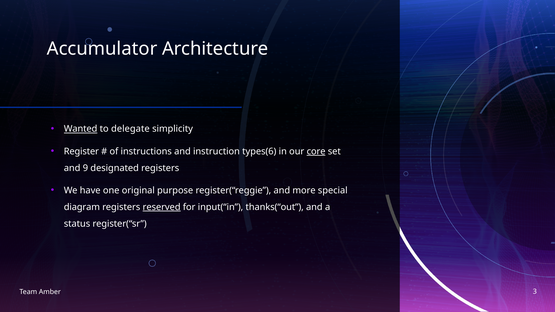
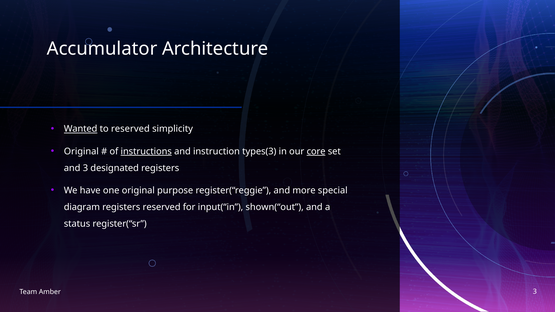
to delegate: delegate -> reserved (130, 129)
Register: Register -> Original (81, 151)
instructions underline: none -> present (146, 151)
types(6: types(6 -> types(3 (259, 151)
and 9: 9 -> 3 (85, 168)
reserved underline: present -> none (162, 207)
thanks(“out: thanks(“out -> shown(“out (275, 207)
